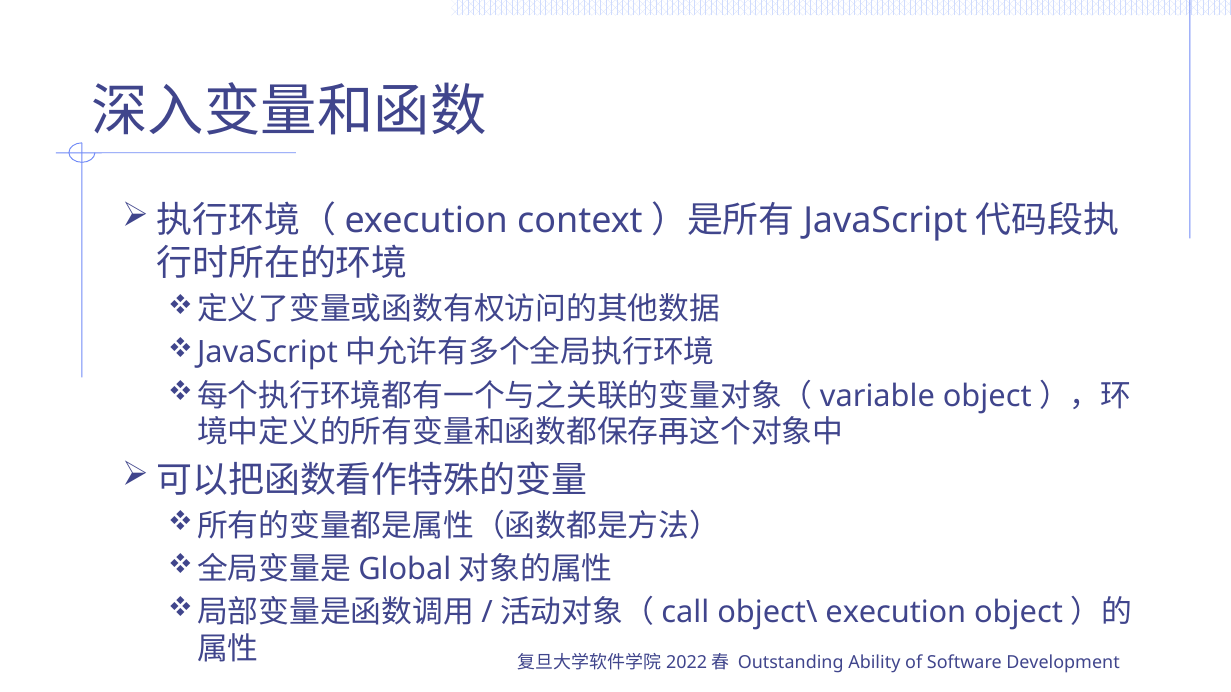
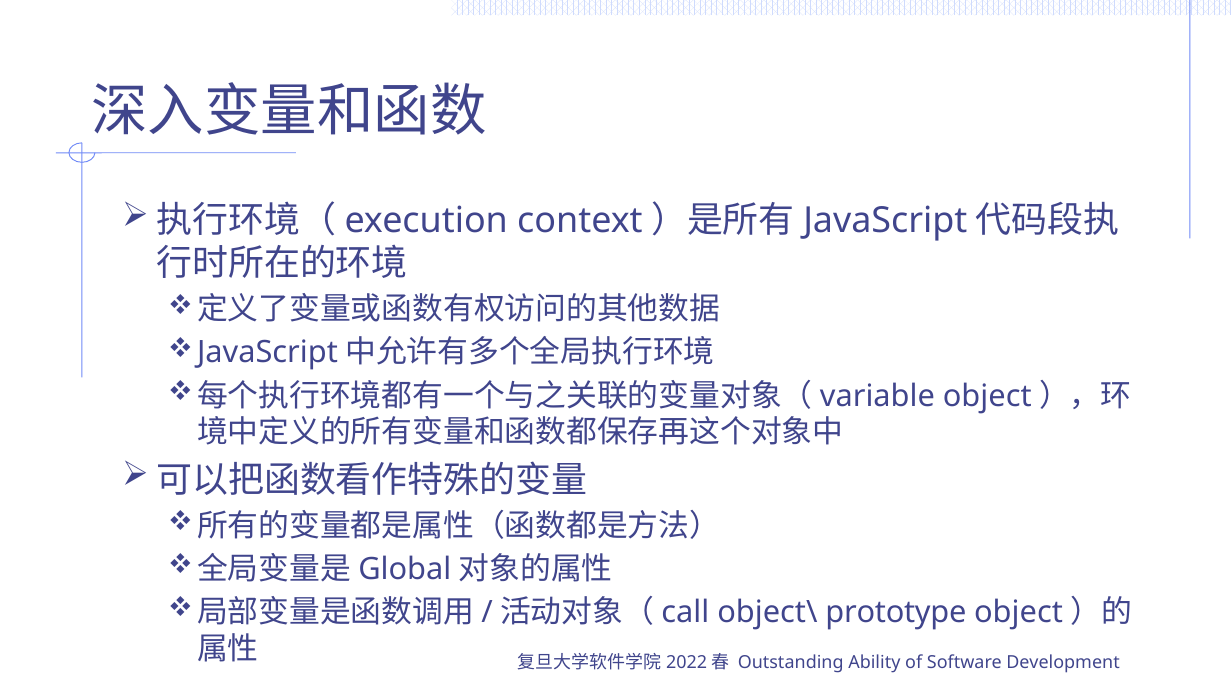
object\ execution: execution -> prototype (896, 613)
